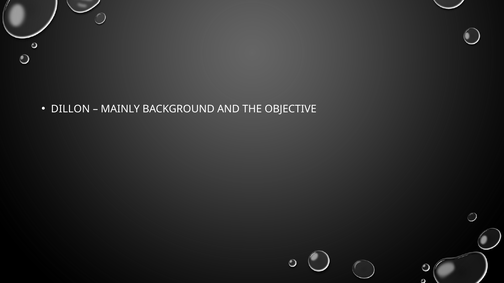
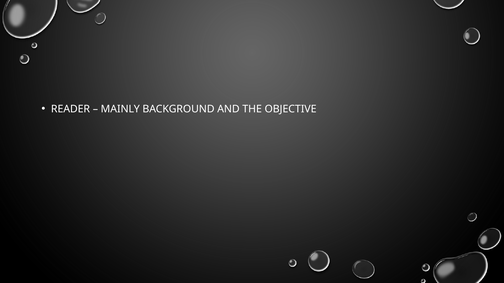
DILLON: DILLON -> READER (71, 109)
